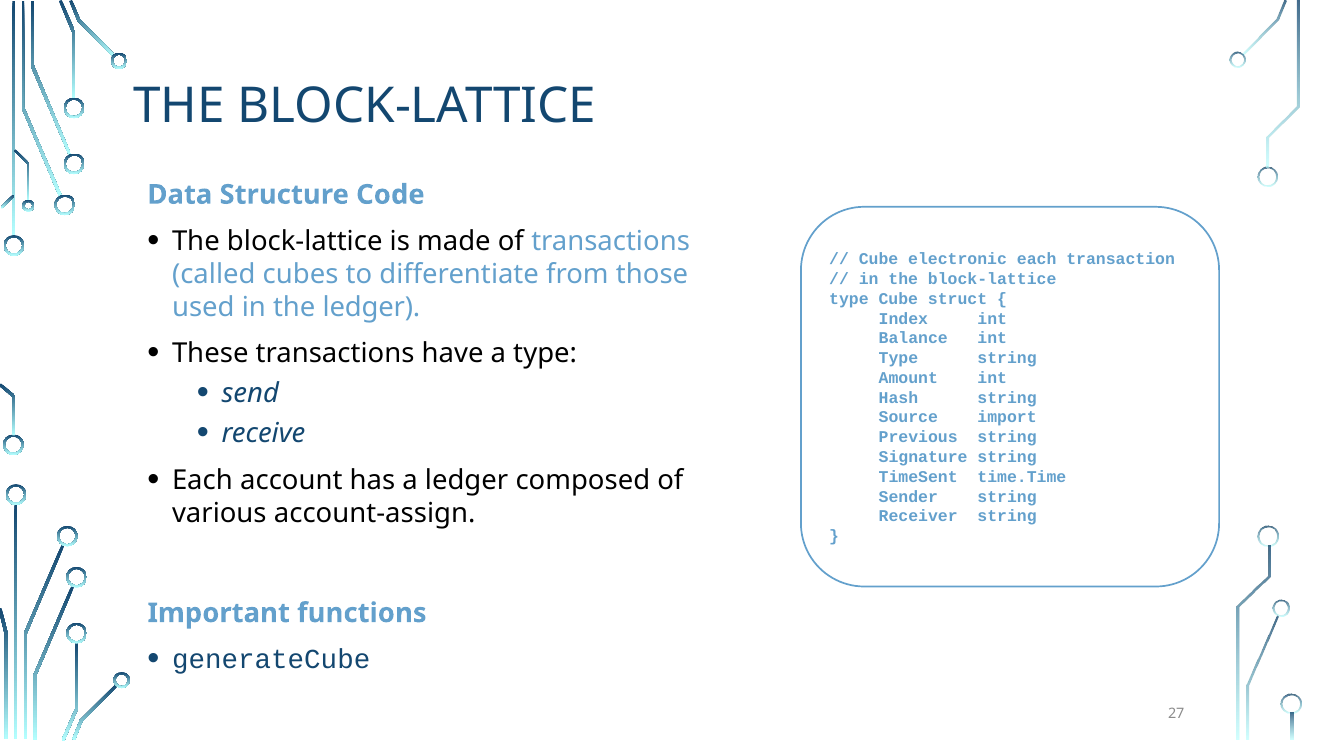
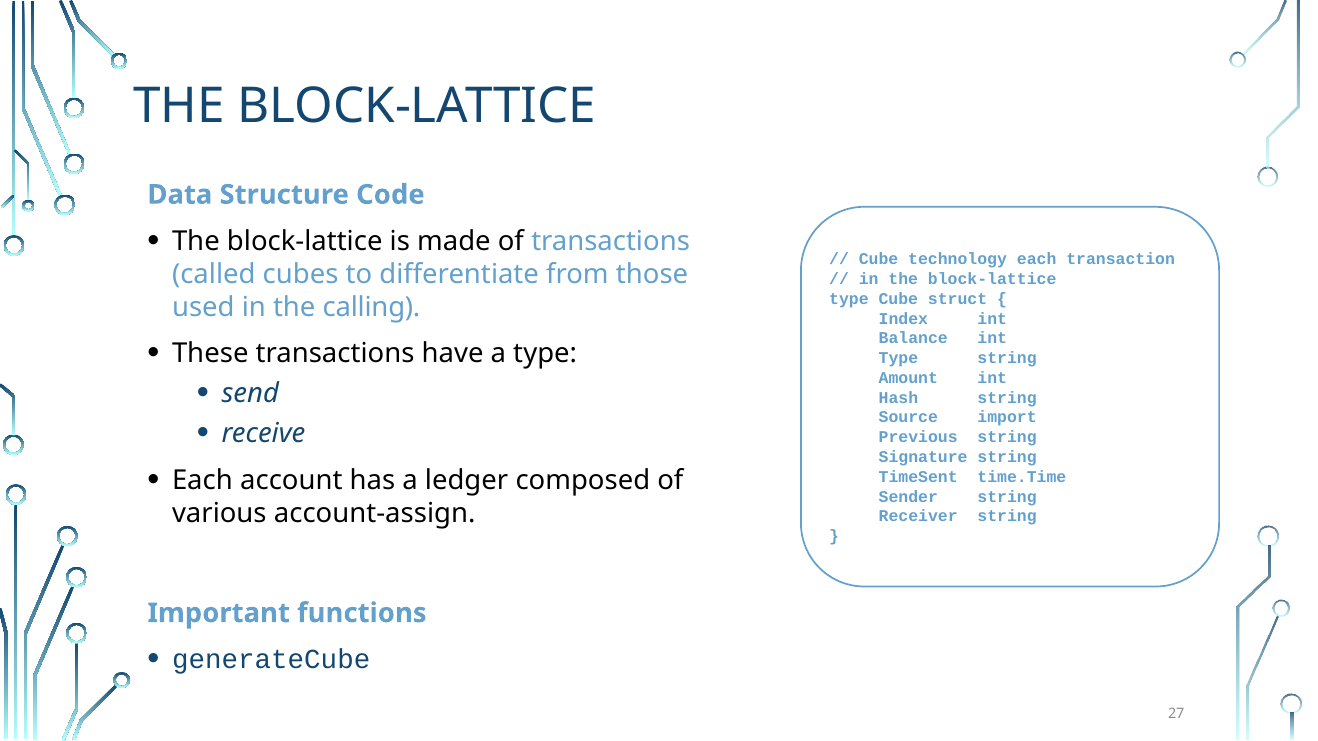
electronic: electronic -> technology (958, 260)
the ledger: ledger -> calling (372, 307)
